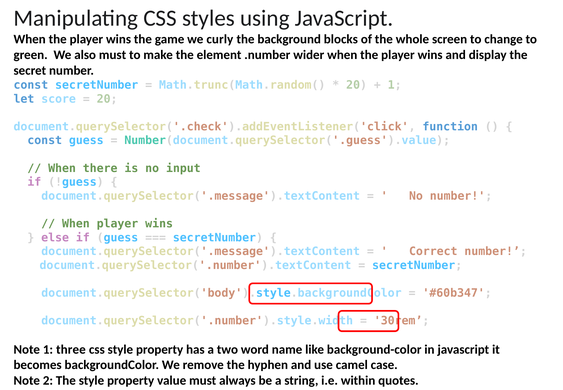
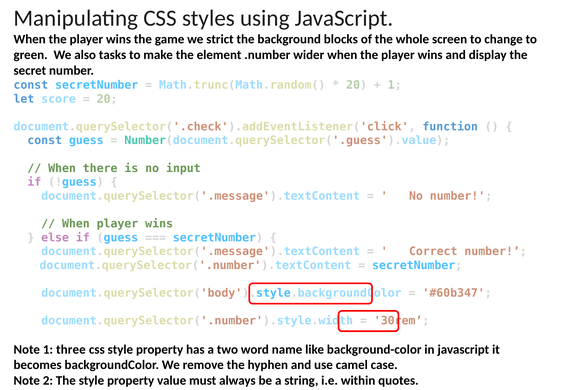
curly: curly -> strict (220, 39)
also must: must -> tasks (113, 55)
